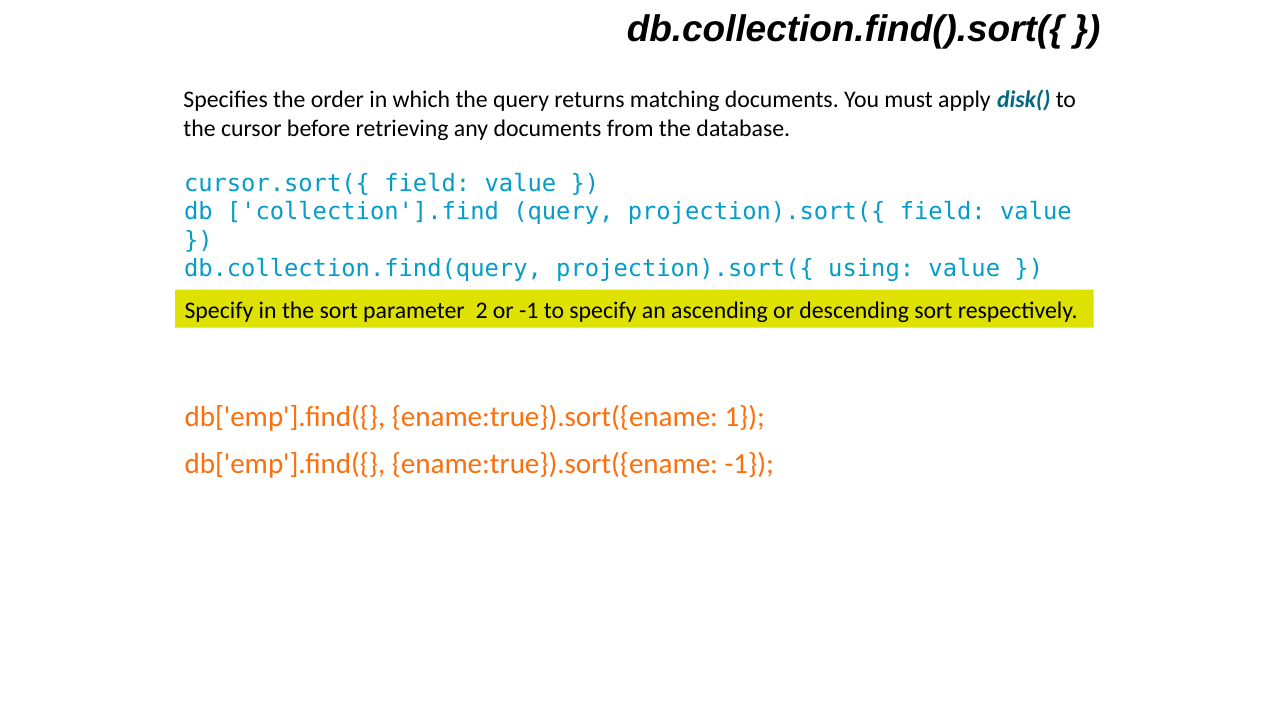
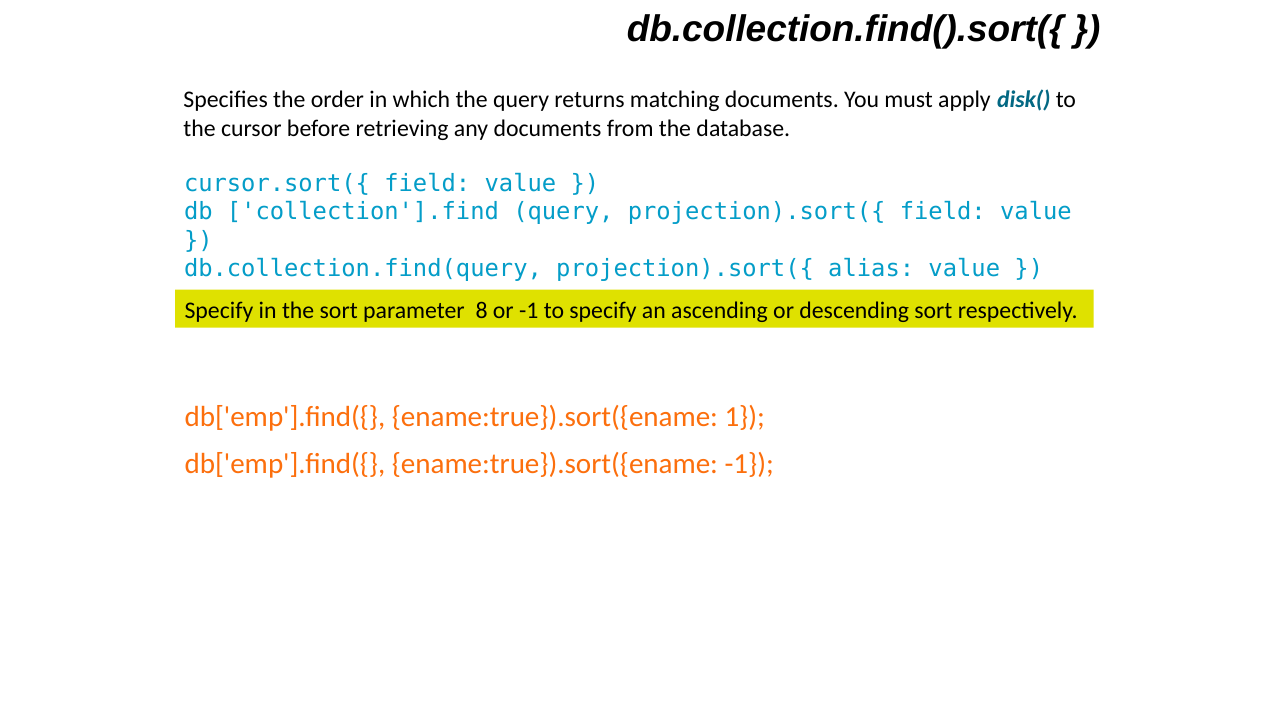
using: using -> alias (871, 269)
2: 2 -> 8 (482, 310)
